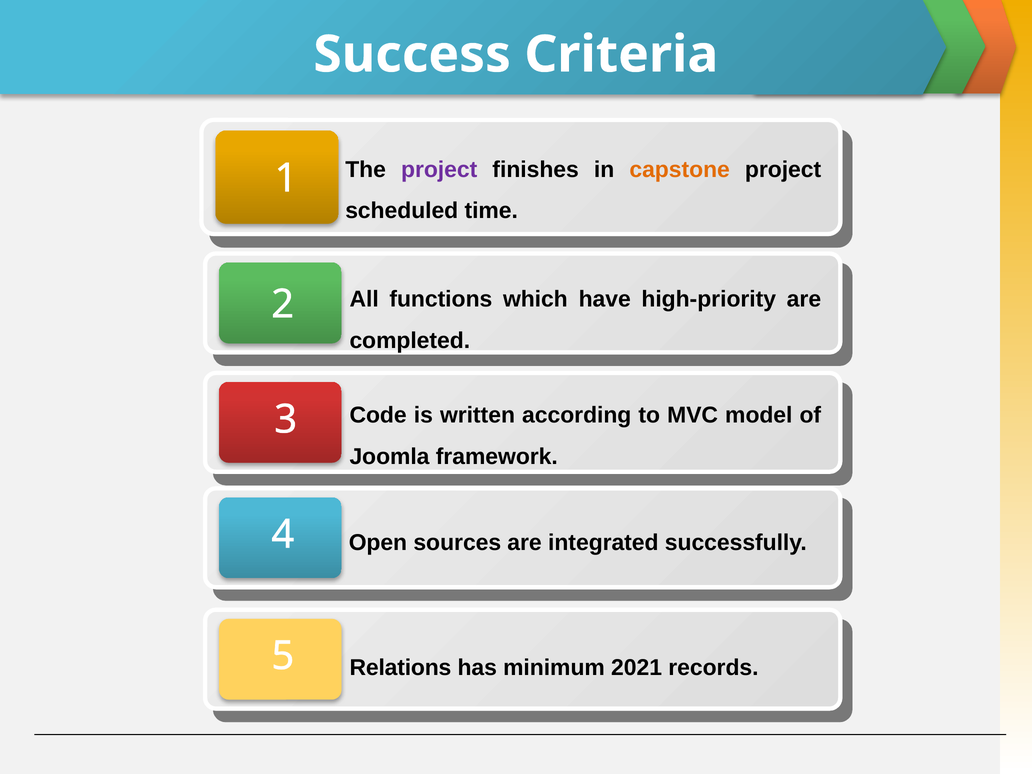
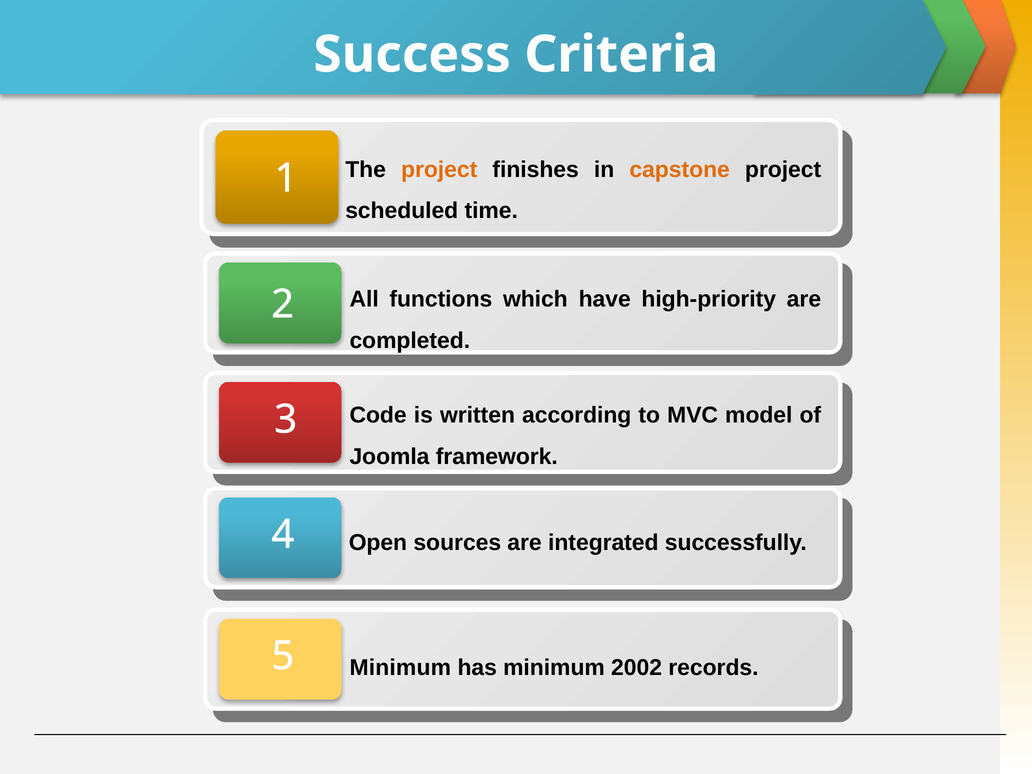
project colour: purple -> orange (439, 169)
5 Relations: Relations -> Minimum (400, 668)
2021: 2021 -> 2002 (637, 668)
